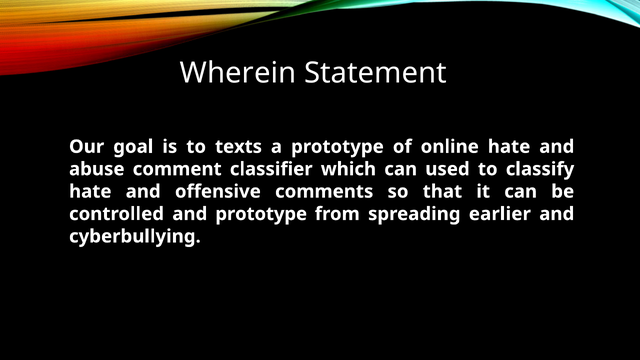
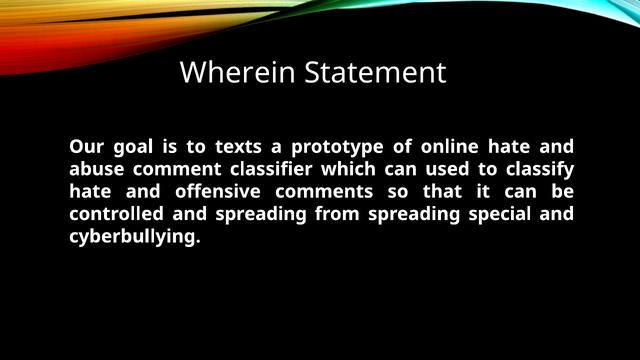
and prototype: prototype -> spreading (261, 214)
earlier: earlier -> special (500, 214)
